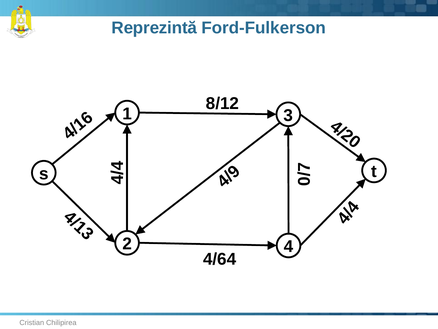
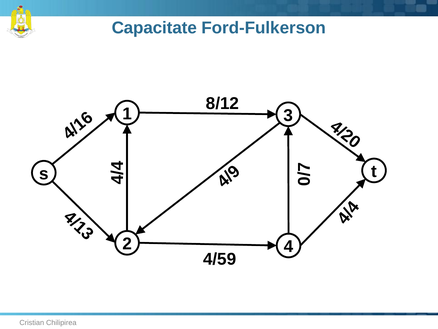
Reprezintă: Reprezintă -> Capacitate (154, 28)
4/64: 4/64 -> 4/59 (220, 259)
